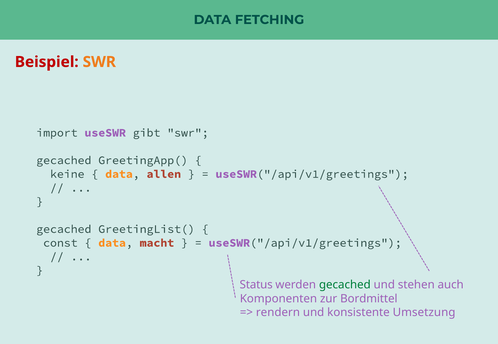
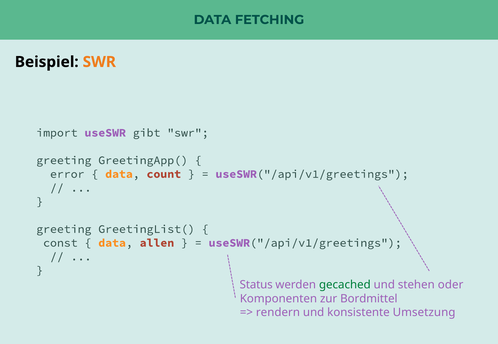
Beispiel colour: red -> black (47, 62)
gecached: gecached -> greeting (64, 161)
keine: keine -> error (67, 174)
allen: allen -> count (164, 174)
gecached: gecached -> greeting (64, 230)
macht: macht -> allen (157, 243)
auch: auch -> oder (451, 285)
